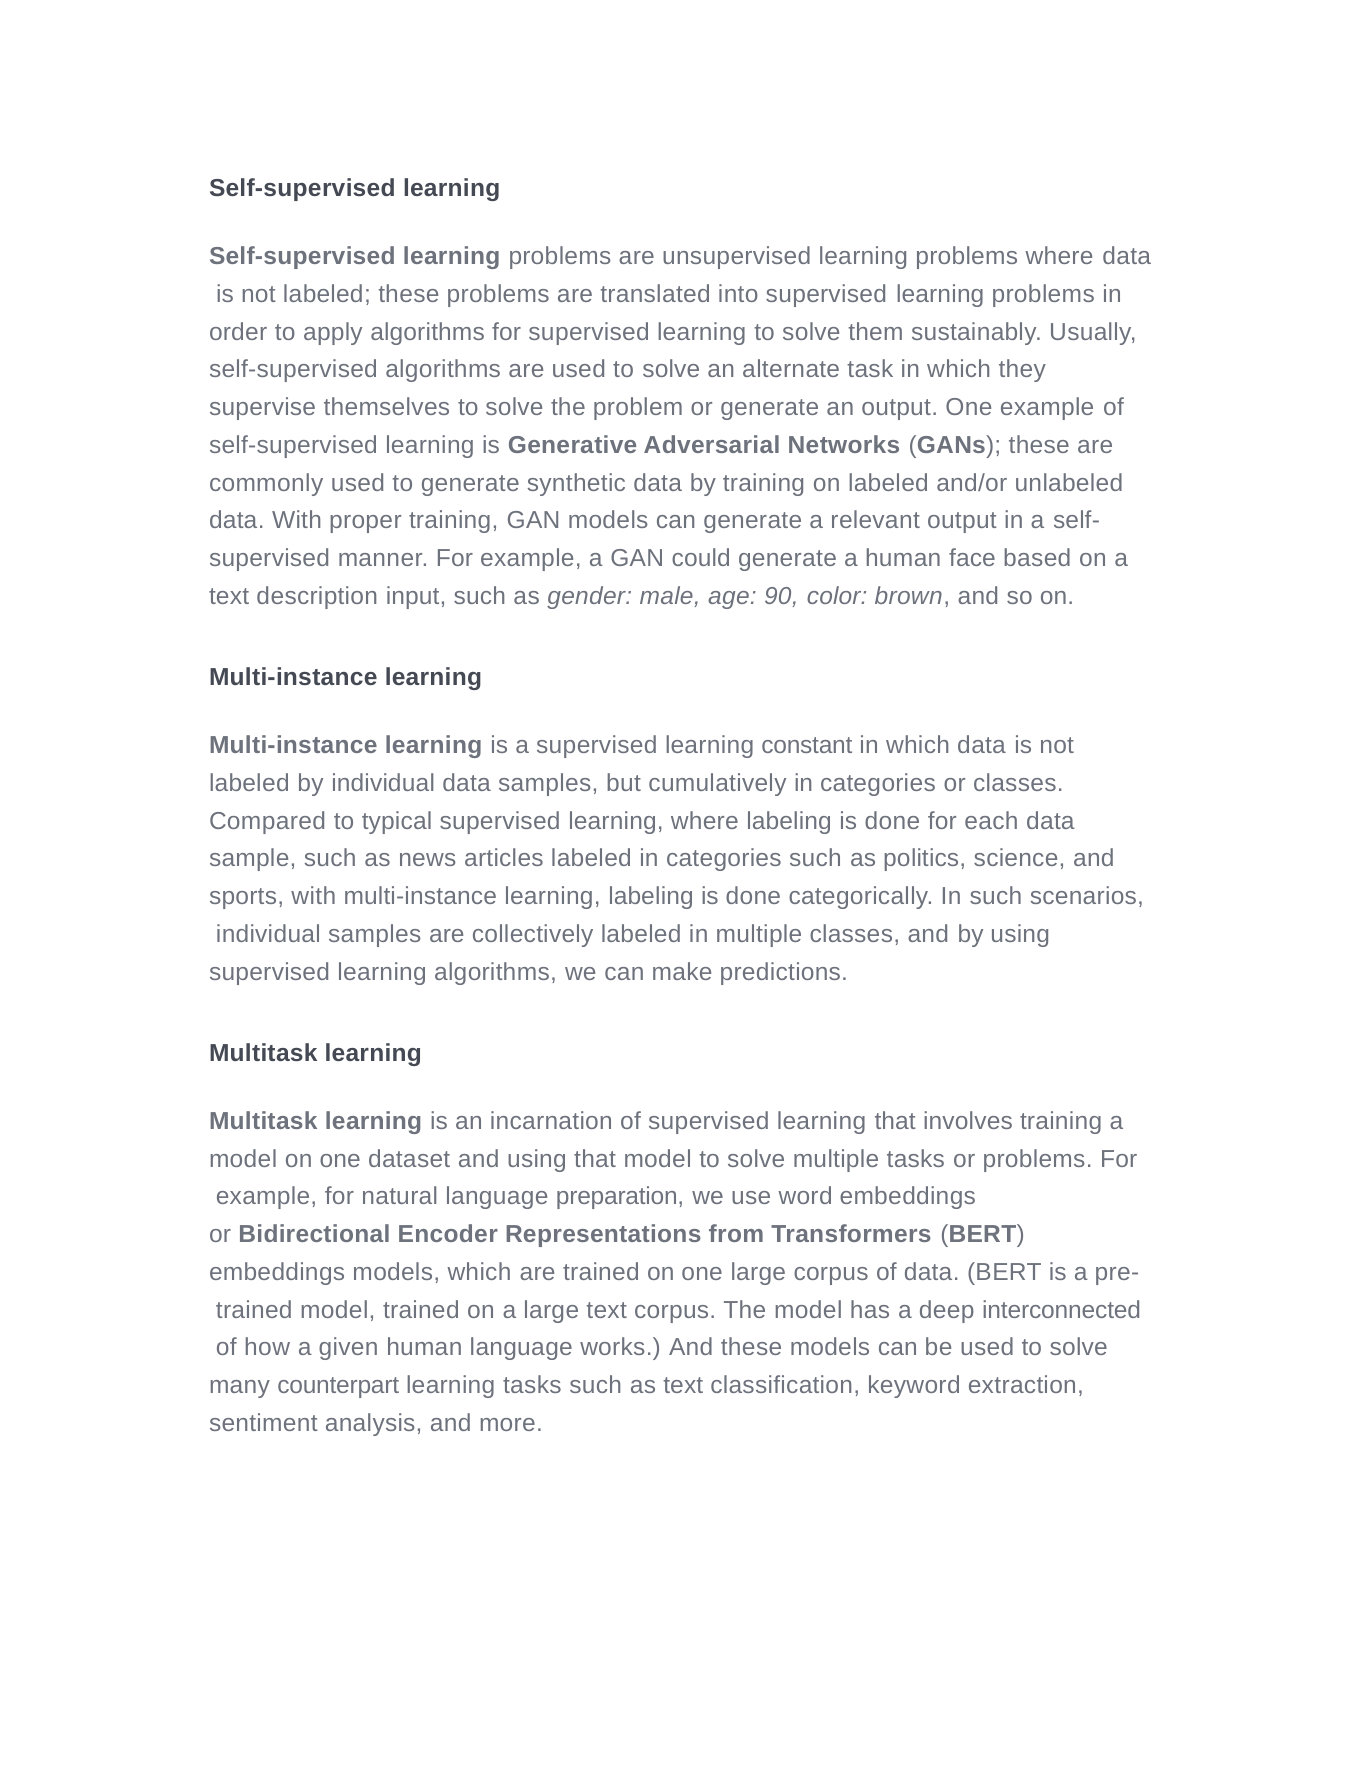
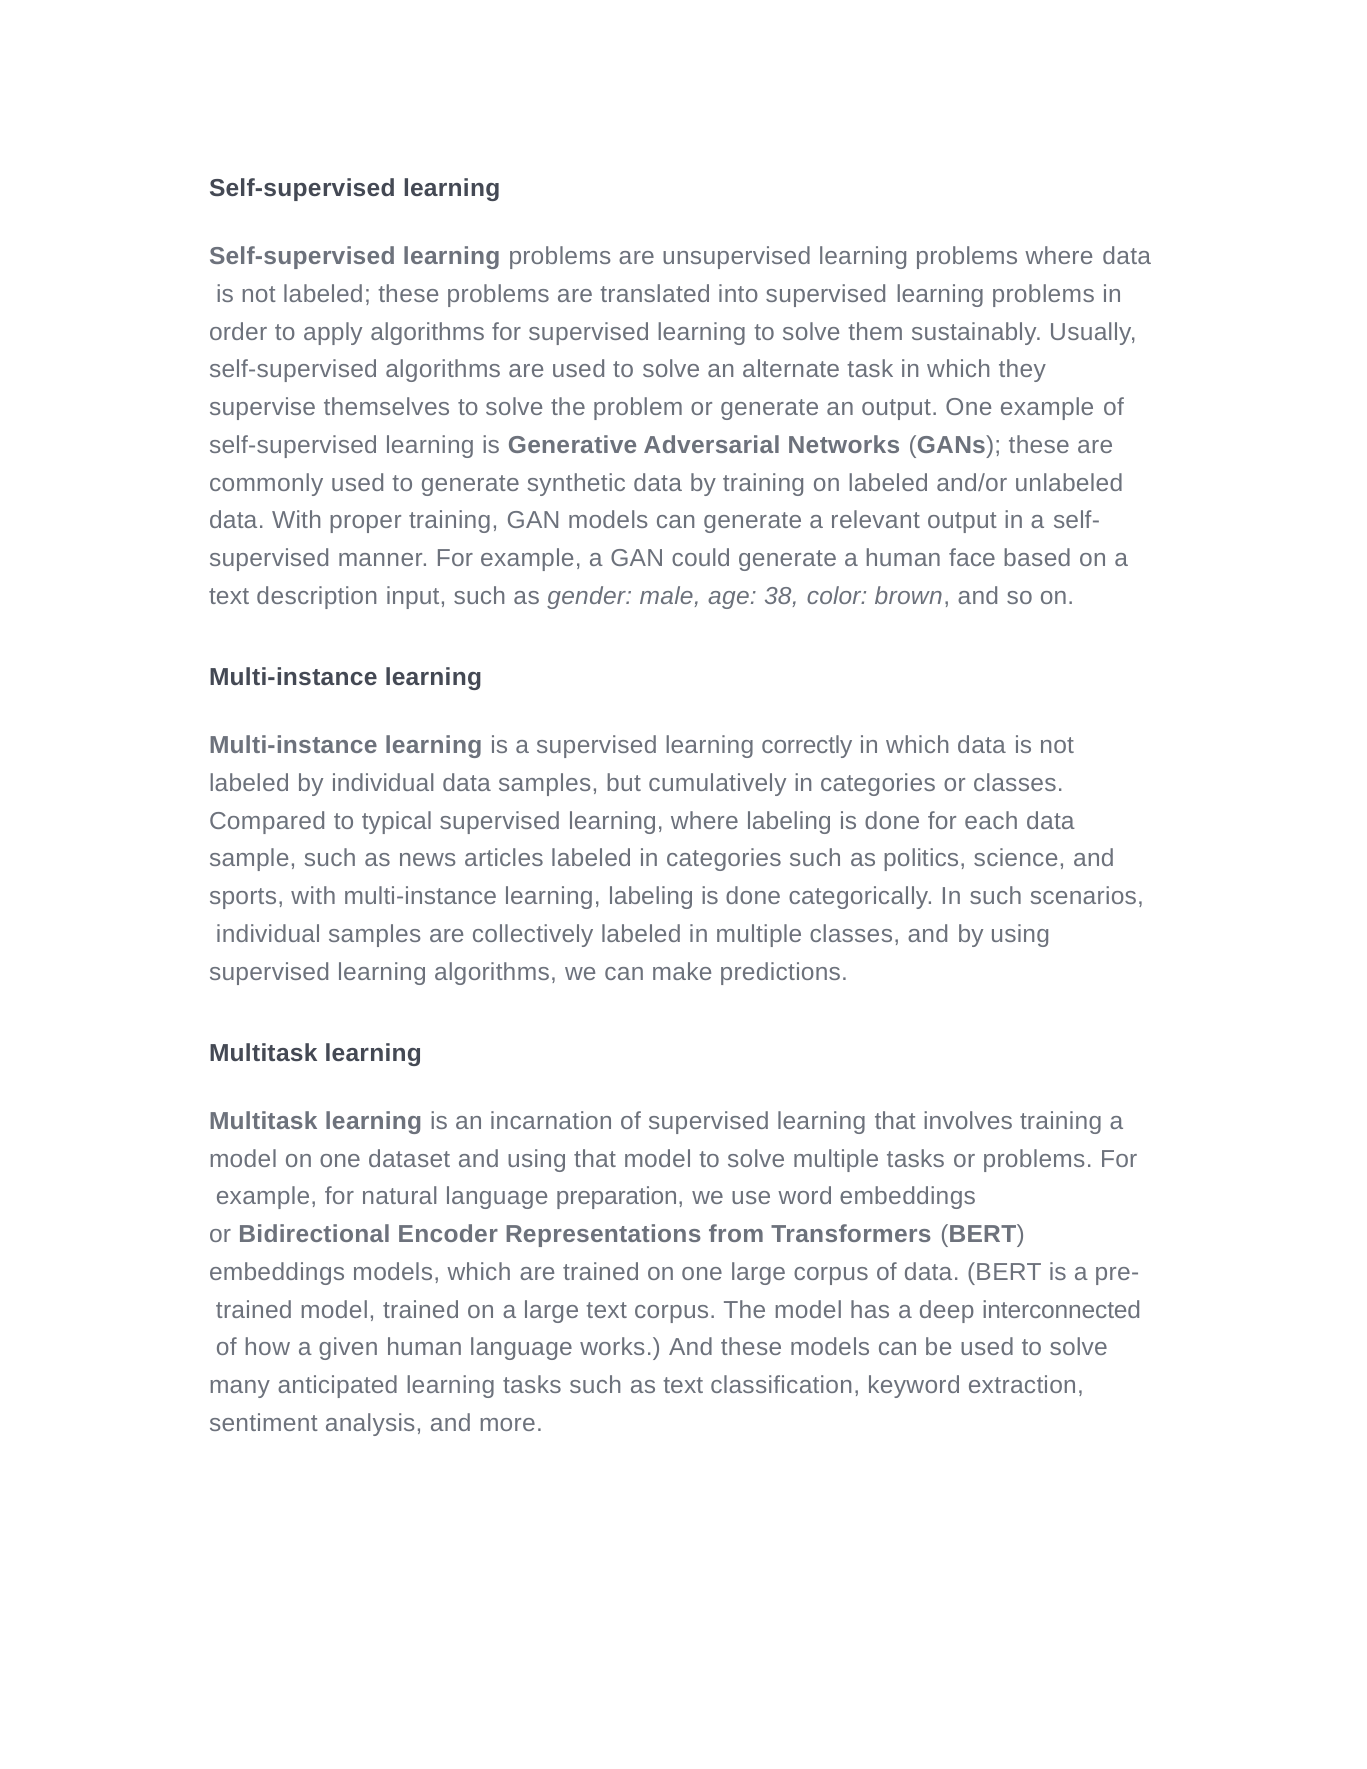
90: 90 -> 38 (781, 596)
constant: constant -> correctly (807, 746)
counterpart: counterpart -> anticipated (338, 1386)
